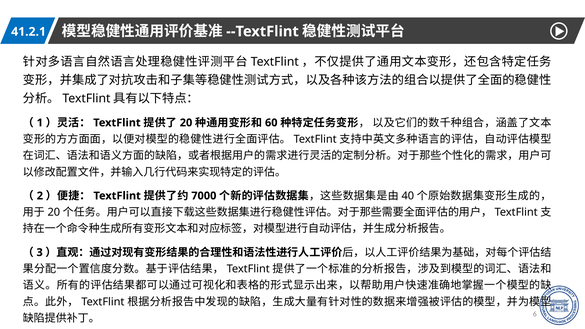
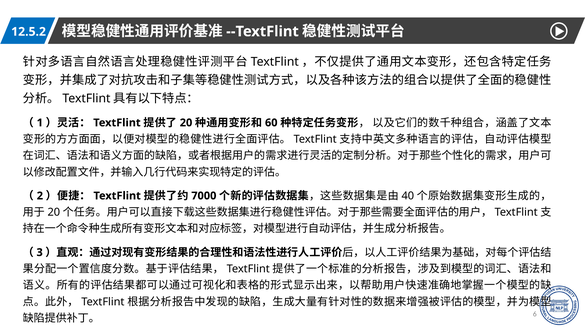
41.2.1: 41.2.1 -> 12.5.2 (29, 32)
